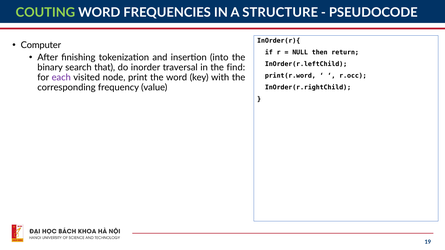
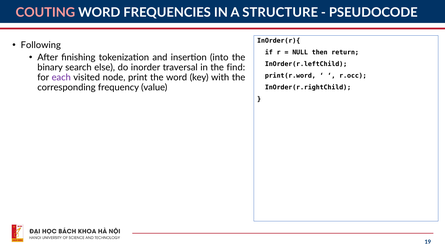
COUTING colour: light green -> pink (45, 13)
Computer: Computer -> Following (41, 45)
that: that -> else (105, 68)
